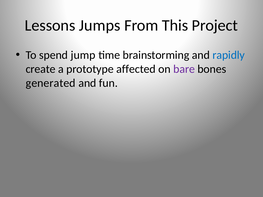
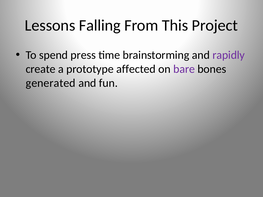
Jumps: Jumps -> Falling (100, 25)
jump: jump -> press (83, 55)
rapidly colour: blue -> purple (229, 55)
